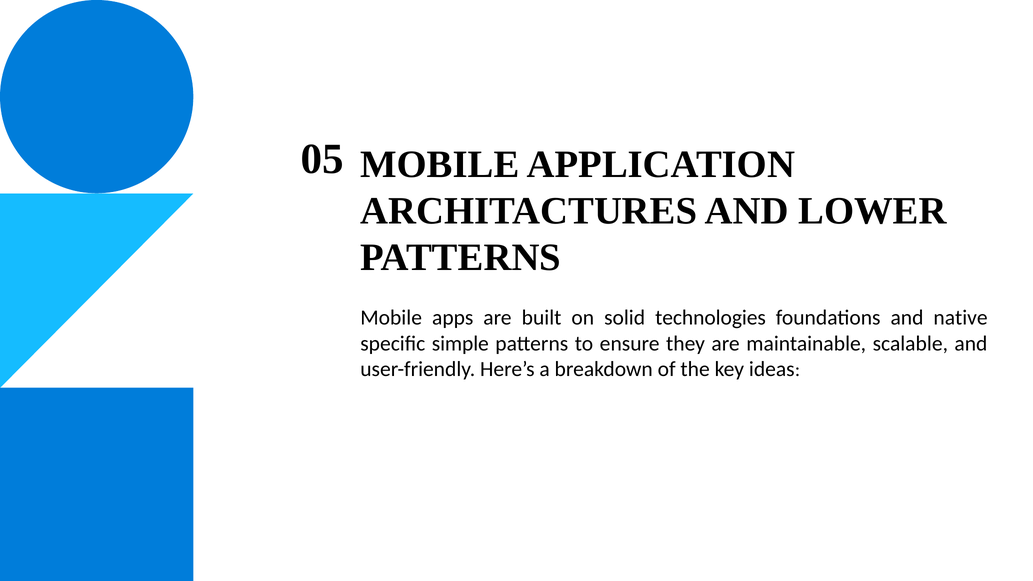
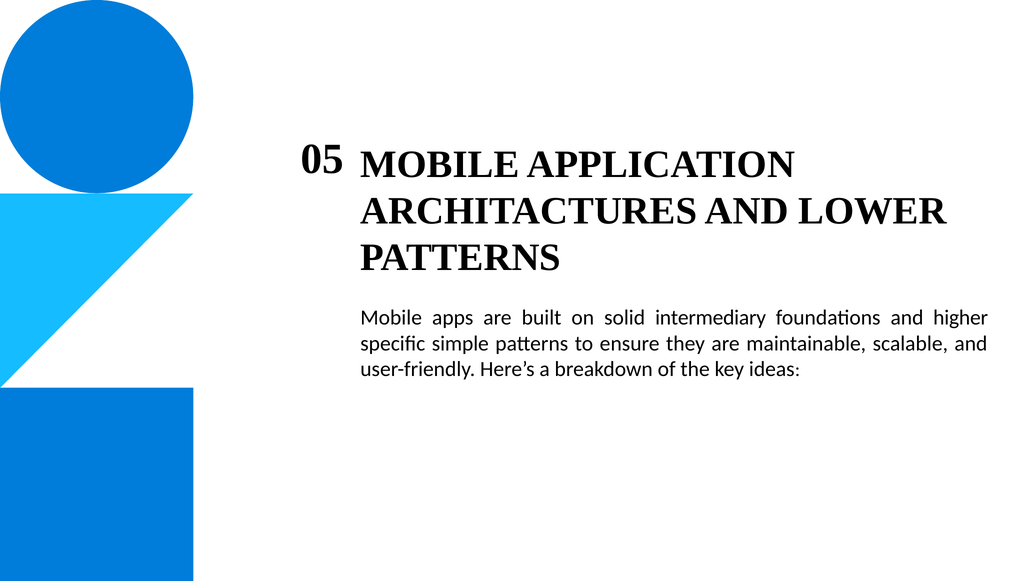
technologies: technologies -> intermediary (711, 318)
native: native -> higher (961, 318)
